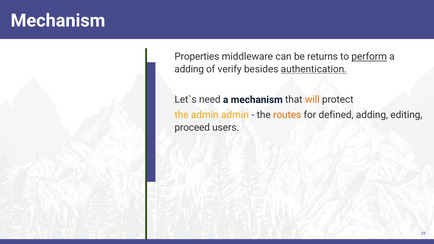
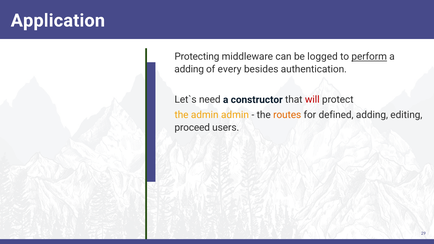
Mechanism: Mechanism -> Application (58, 21)
Properties: Properties -> Protecting (197, 57)
returns: returns -> logged (323, 57)
verify: verify -> every (230, 69)
authentication underline: present -> none (314, 69)
a mechanism: mechanism -> constructor (257, 100)
will colour: orange -> red (312, 100)
